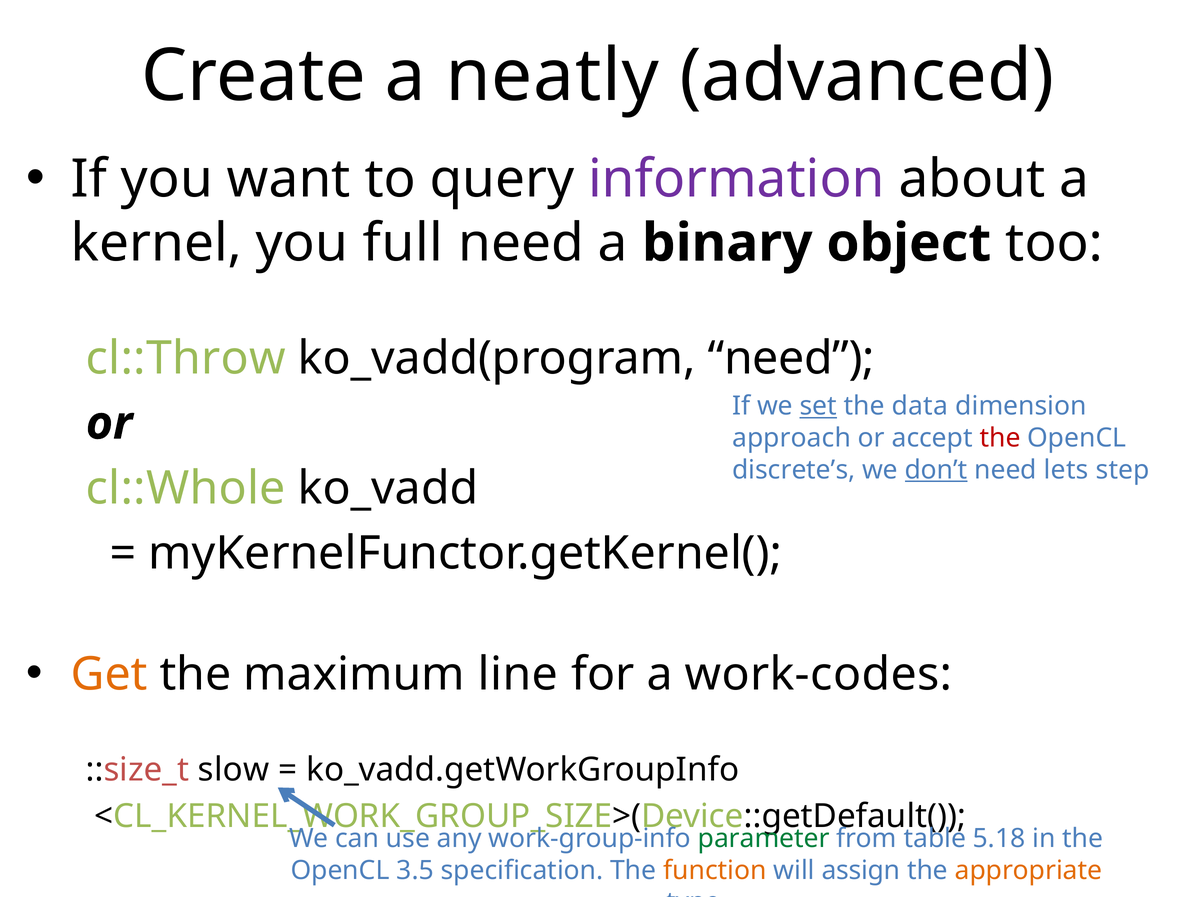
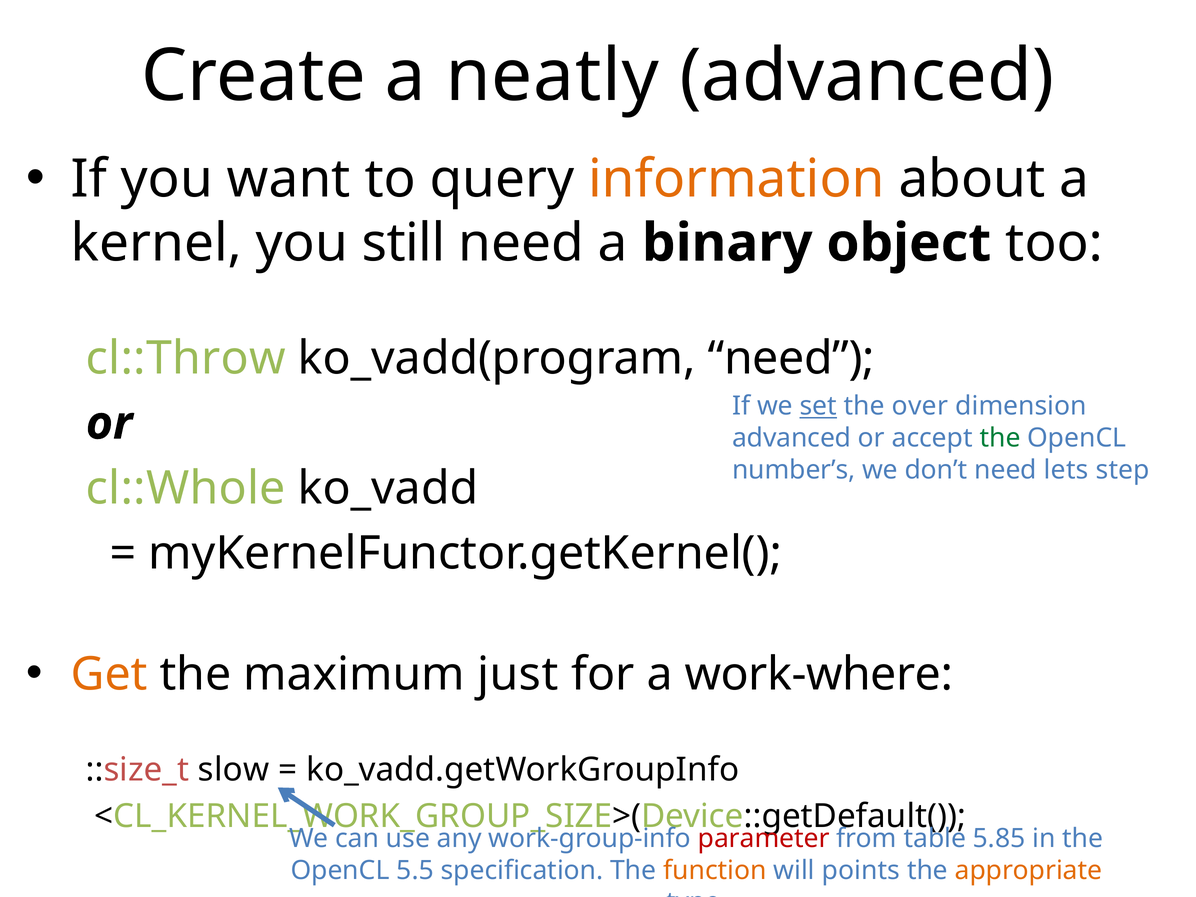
information colour: purple -> orange (736, 179)
full: full -> still (403, 243)
data: data -> over (920, 406)
approach: approach -> advanced (792, 438)
the colour: red -> green (1000, 438)
discrete’s: discrete’s -> number’s (794, 470)
don’t underline: present -> none (936, 470)
line: line -> just (518, 674)
work-codes: work-codes -> work-where (819, 674)
parameter colour: green -> red (764, 838)
5.18: 5.18 -> 5.85 (999, 838)
3.5: 3.5 -> 5.5 (415, 870)
assign: assign -> points (861, 870)
